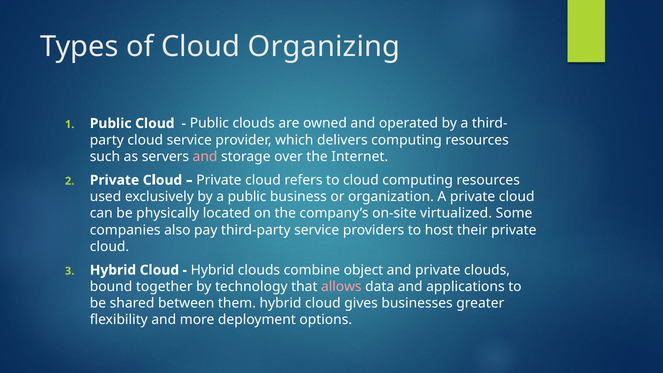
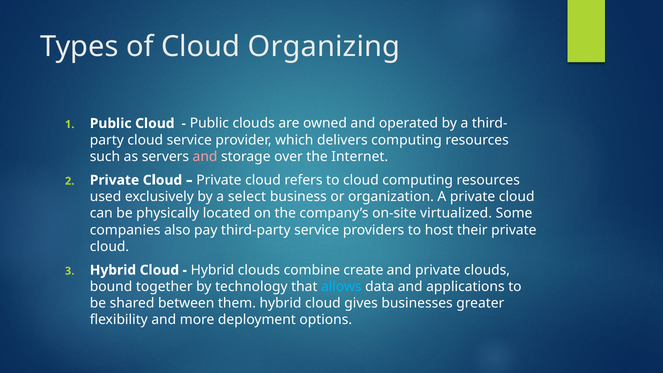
a public: public -> select (247, 197)
object: object -> create (363, 270)
allows colour: pink -> light blue (341, 287)
